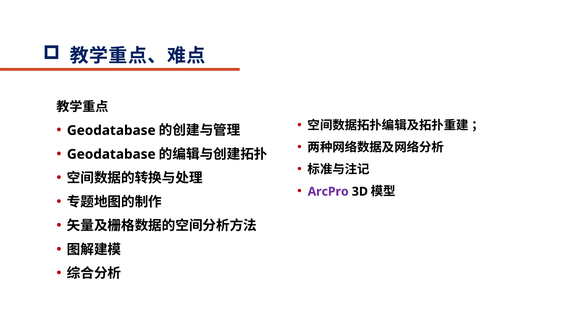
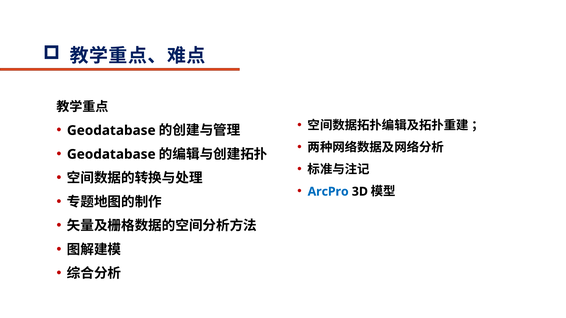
ArcPro colour: purple -> blue (328, 192)
